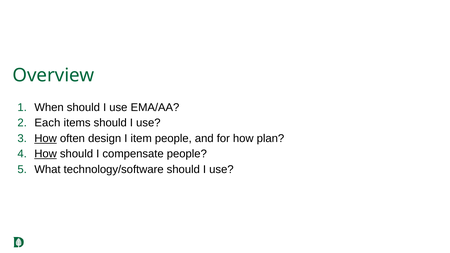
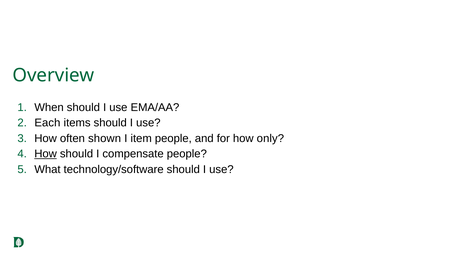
How underline: present -> none (46, 138)
design: design -> shown (105, 138)
plan: plan -> only (270, 138)
